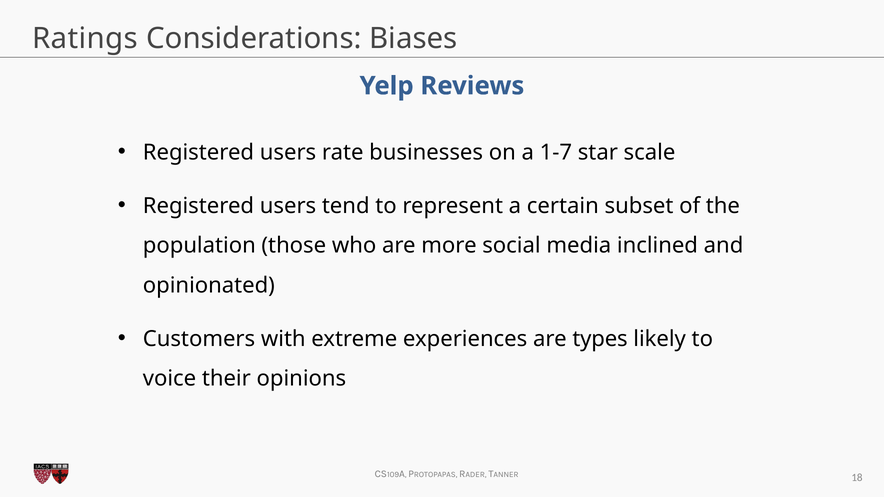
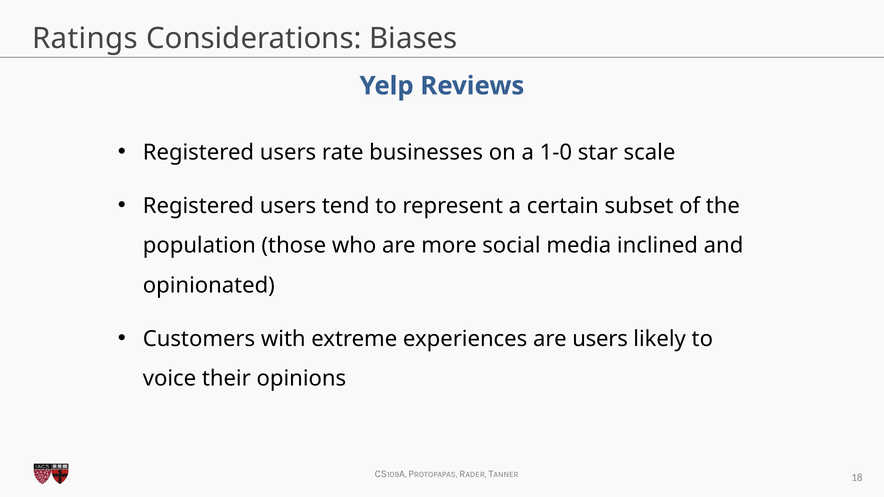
1-7: 1-7 -> 1-0 (556, 152)
are types: types -> users (600, 339)
